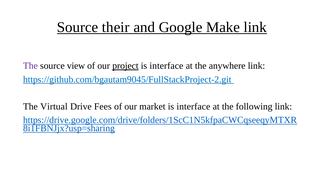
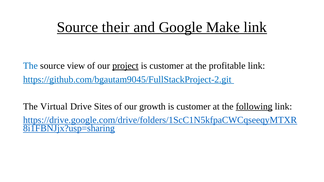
The colour: purple -> blue (30, 66)
interface: interface -> customer (166, 66)
anywhere: anywhere -> profitable (227, 66)
Fees: Fees -> Sites (103, 107)
market: market -> growth (152, 107)
interface: interface -> customer (193, 107)
following underline: none -> present (254, 107)
